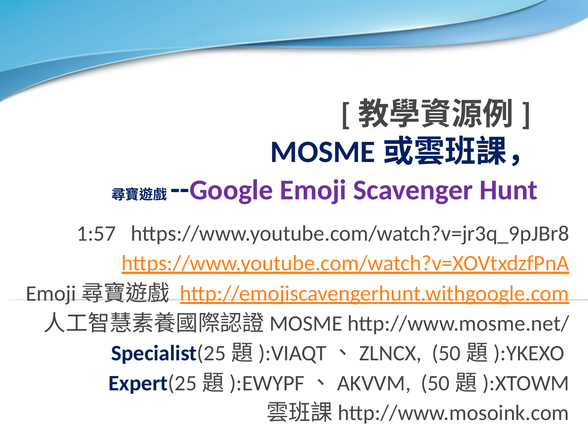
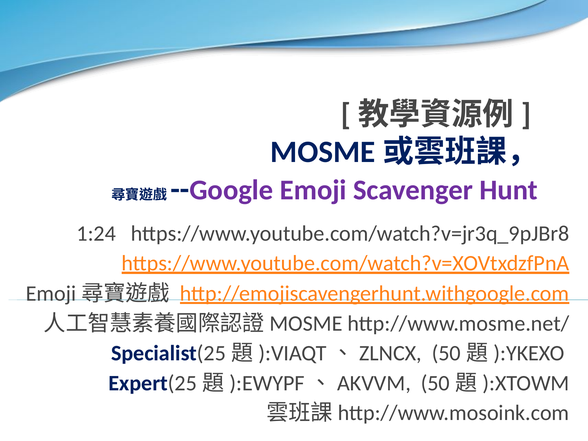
1:57: 1:57 -> 1:24 (96, 234)
